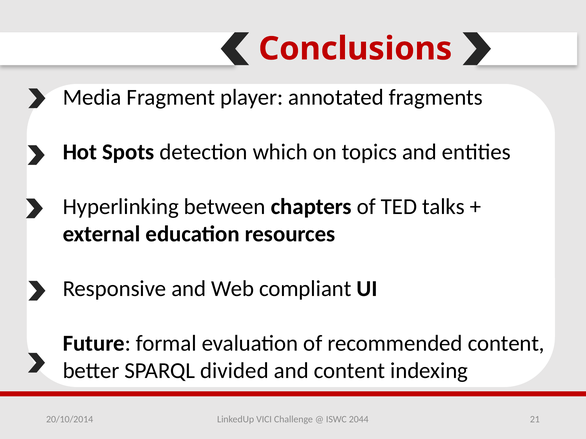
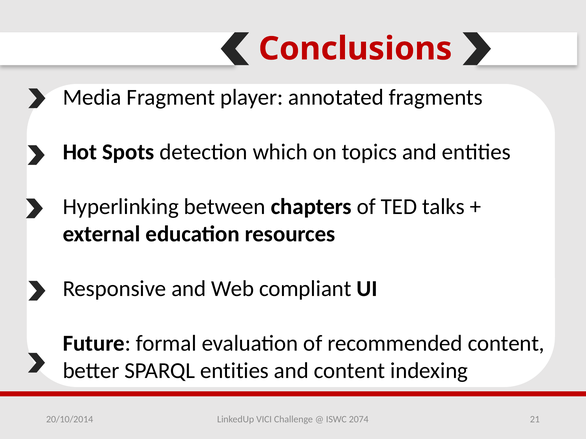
SPARQL divided: divided -> entities (235, 371)
2044: 2044 -> 2074 (359, 420)
